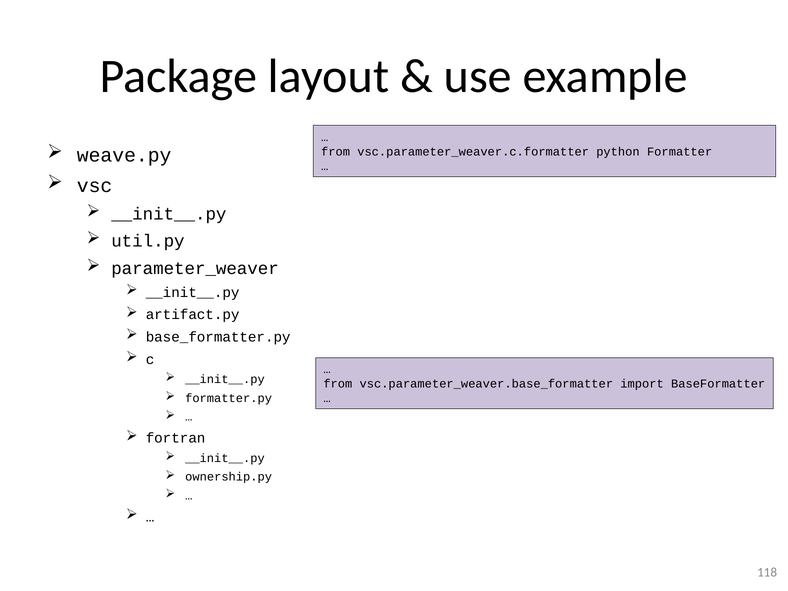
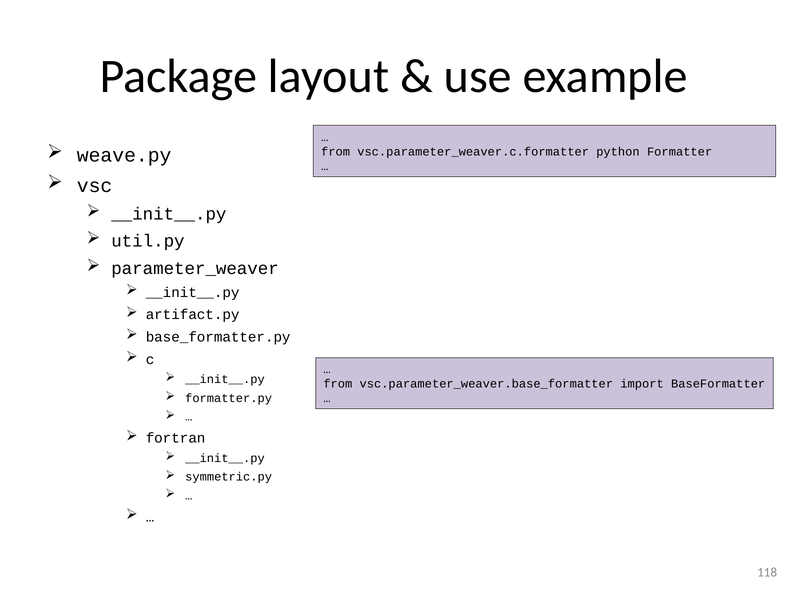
ownership.py: ownership.py -> symmetric.py (229, 477)
